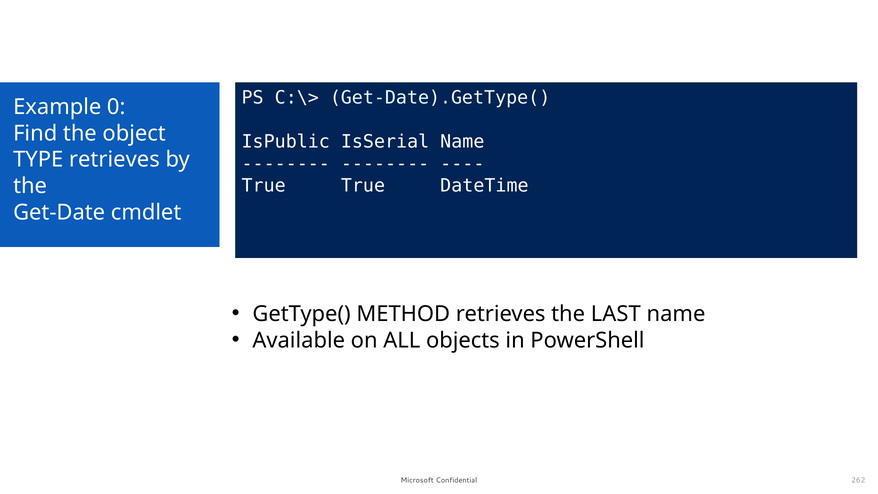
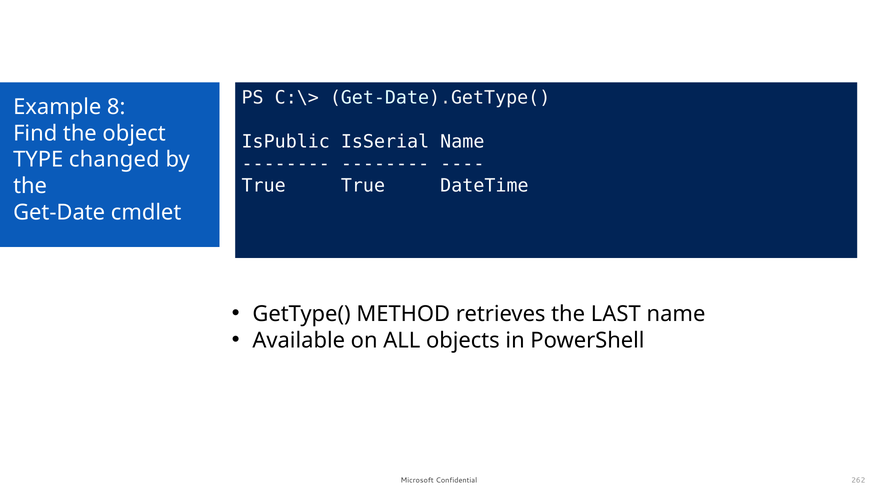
0: 0 -> 8 (116, 107)
TYPE retrieves: retrieves -> changed (114, 160)
